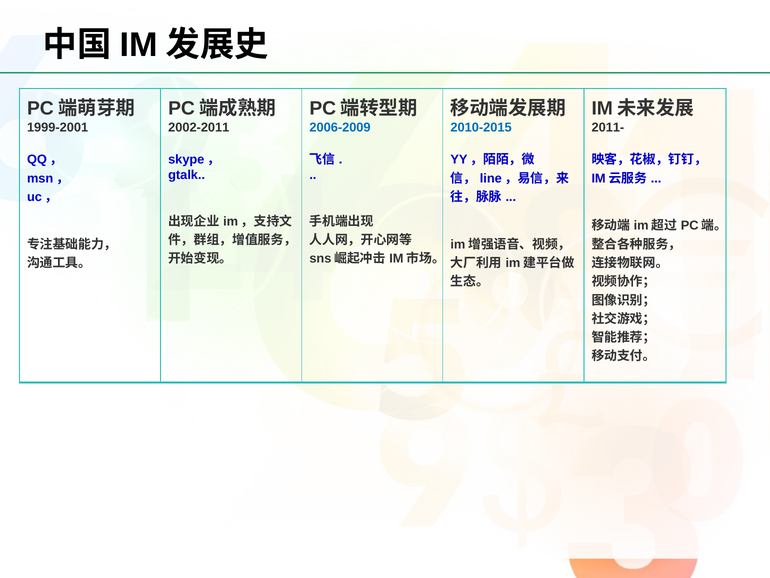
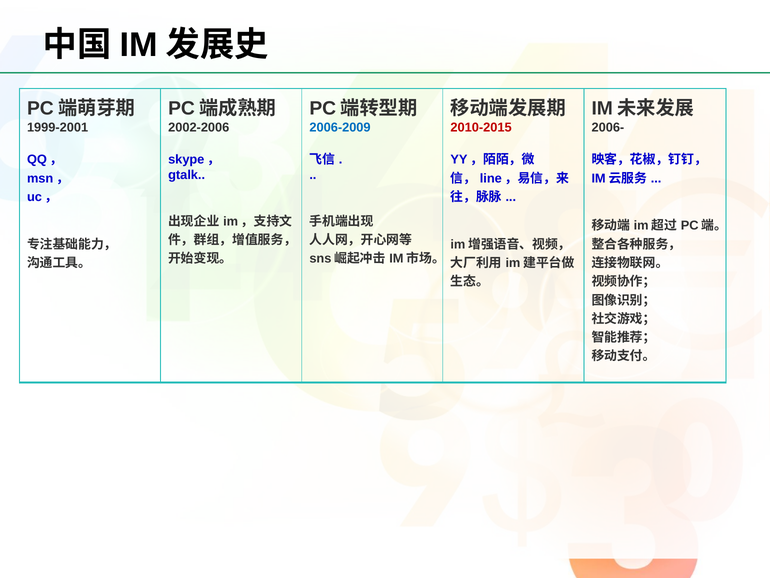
2002-2011: 2002-2011 -> 2002-2006 (199, 128)
2010-2015 colour: blue -> red (481, 128)
2011-: 2011- -> 2006- (608, 128)
